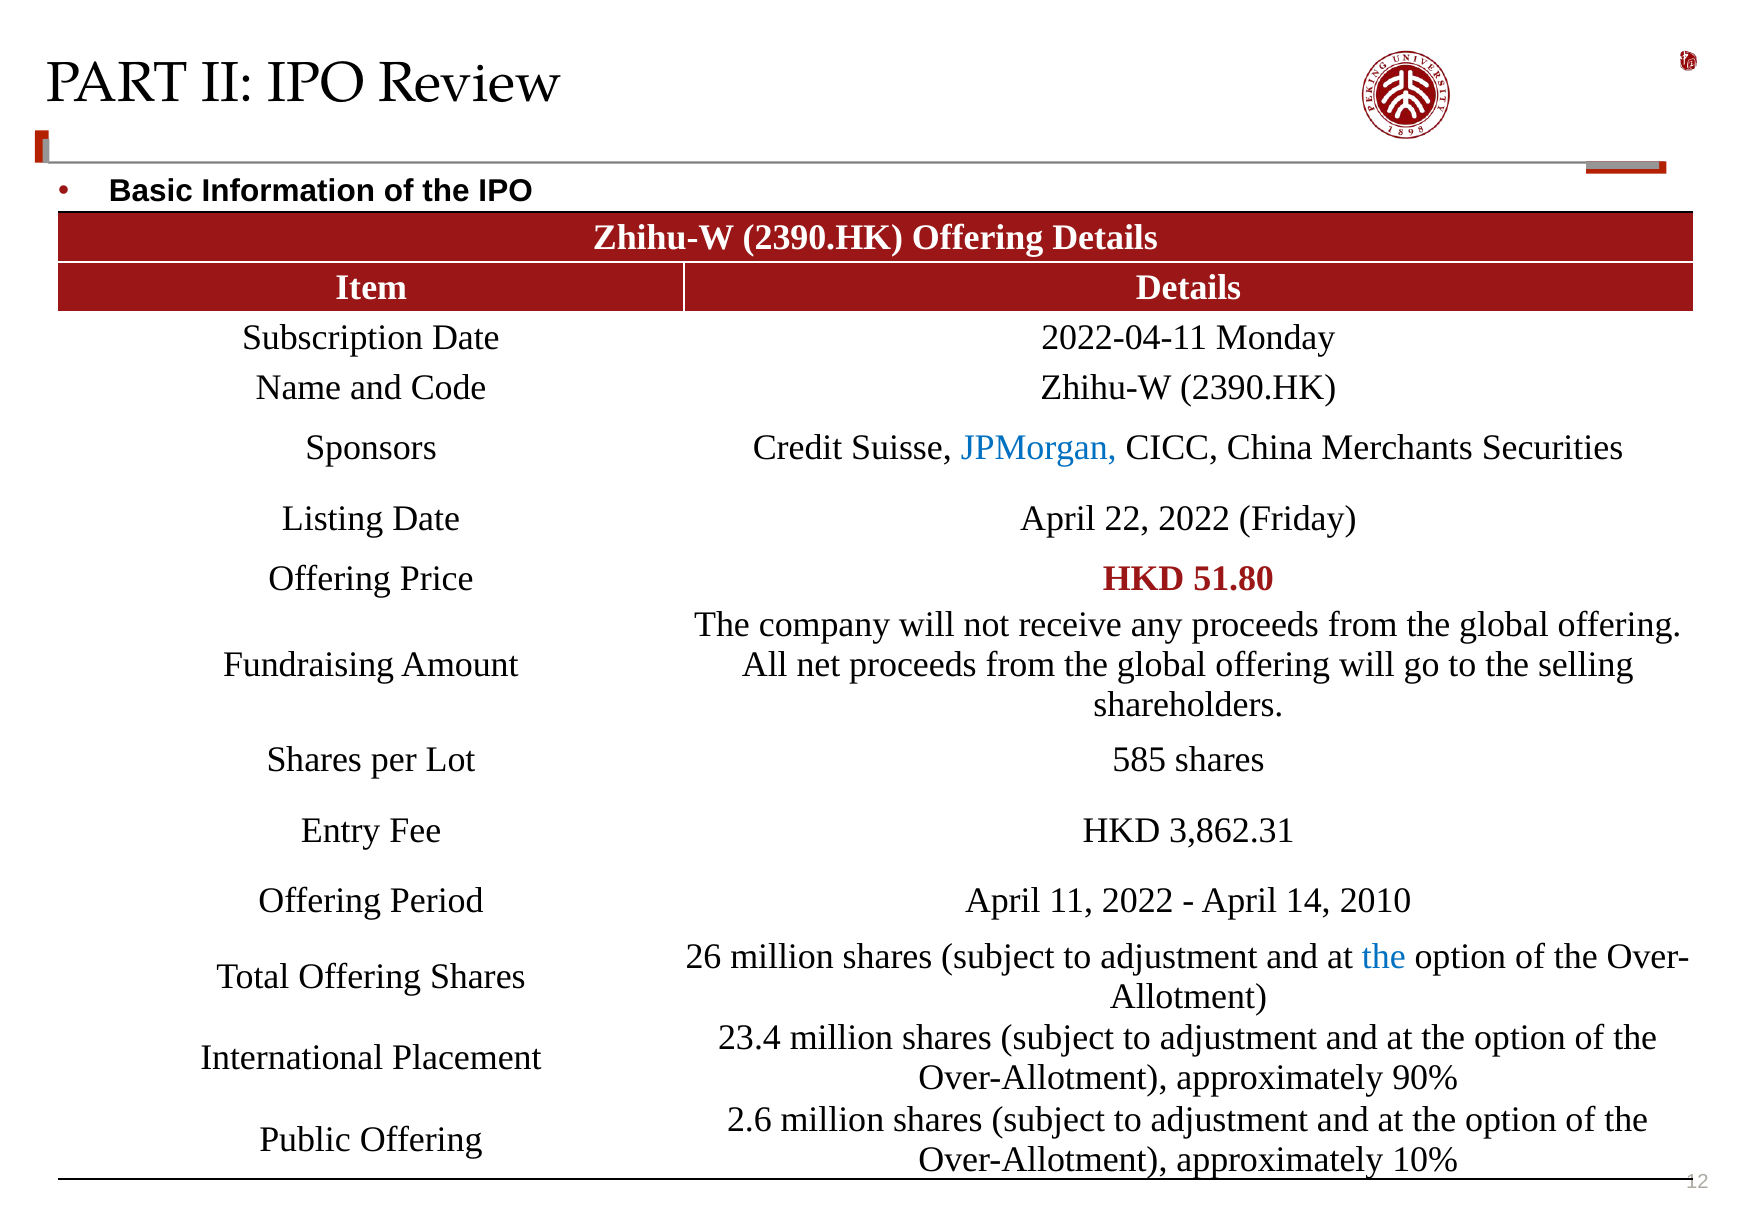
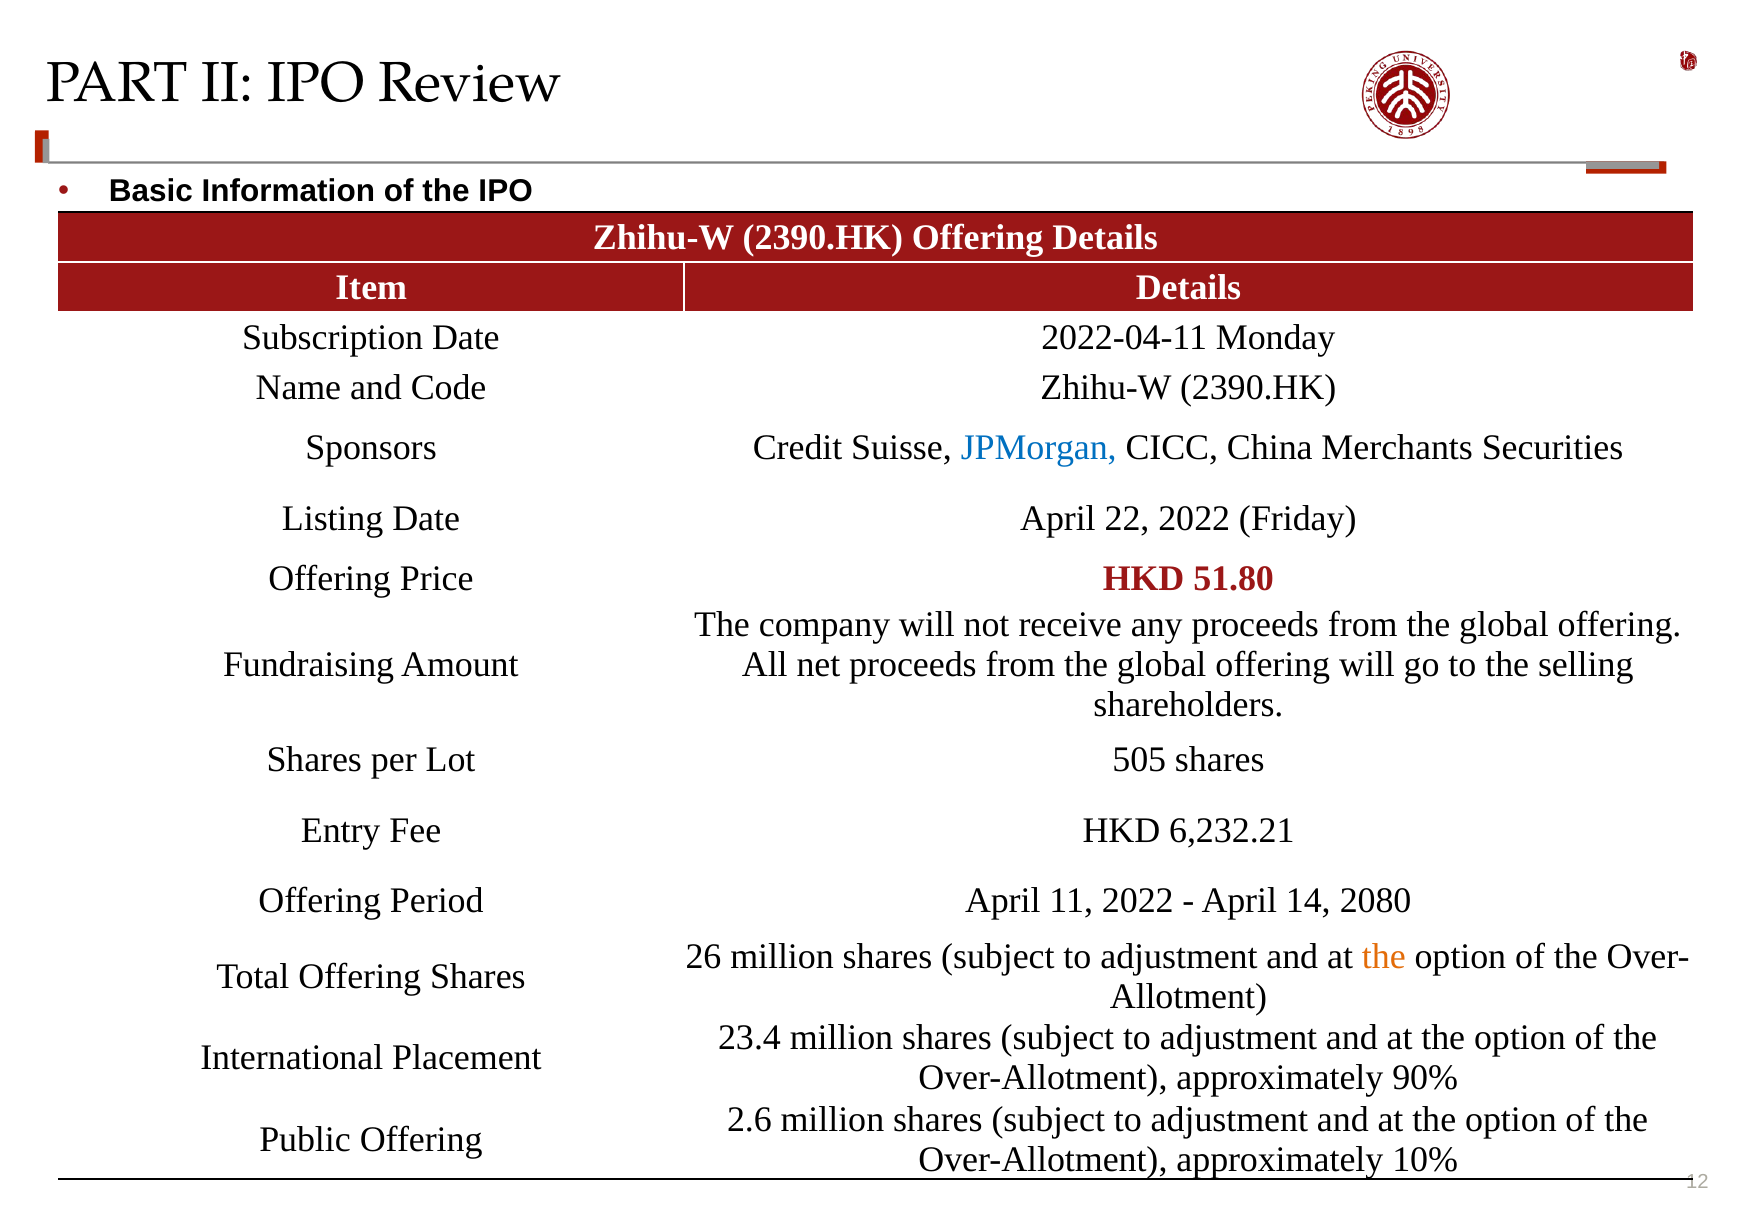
585: 585 -> 505 (1139, 760)
3,862.31: 3,862.31 -> 6,232.21 (1232, 830)
2010: 2010 -> 2080 (1376, 901)
the colour: blue -> orange (1384, 957)
